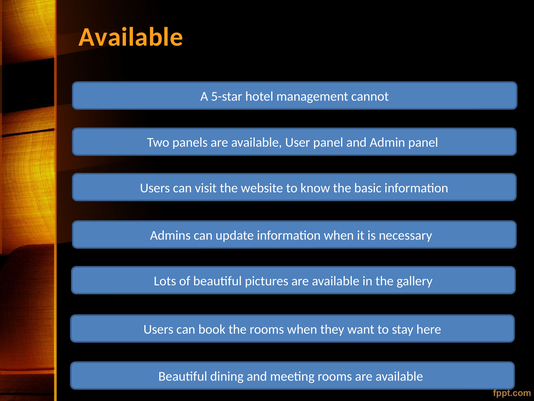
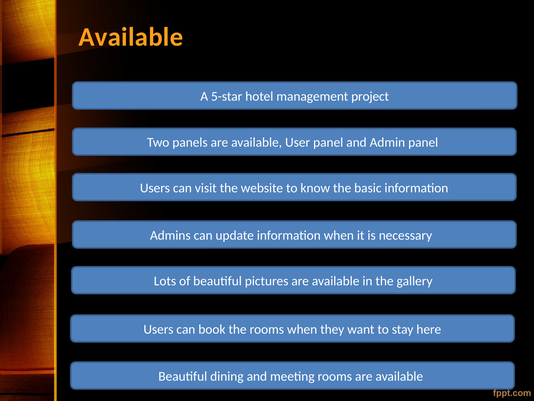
cannot: cannot -> project (370, 96)
